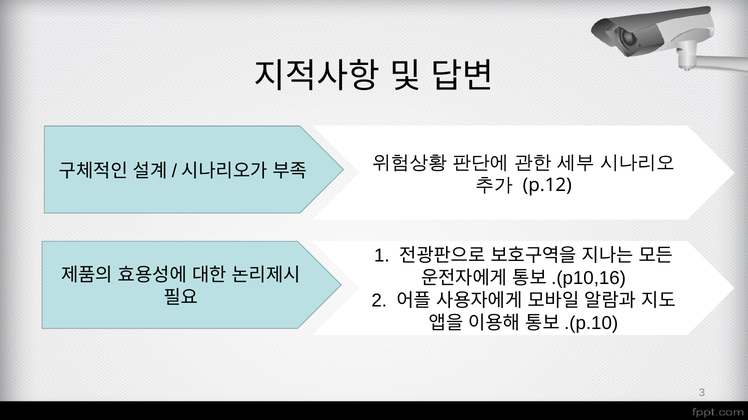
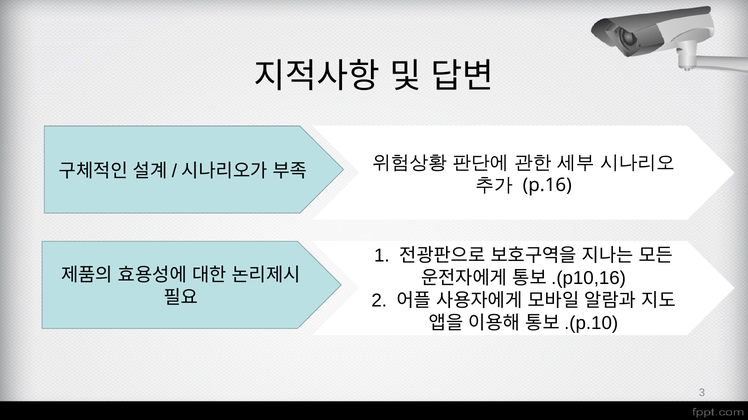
p.12: p.12 -> p.16 (547, 185)
